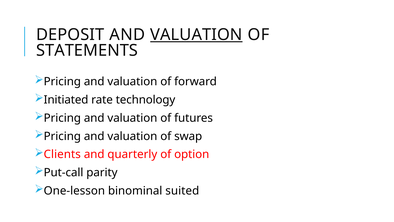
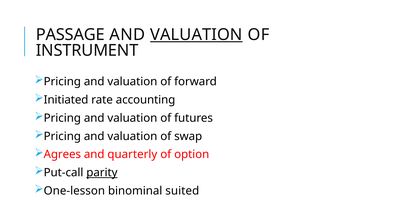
DEPOSIT: DEPOSIT -> PASSAGE (70, 35)
STATEMENTS: STATEMENTS -> INSTRUMENT (87, 50)
technology: technology -> accounting (146, 100)
Clients: Clients -> Agrees (62, 154)
parity underline: none -> present (102, 172)
